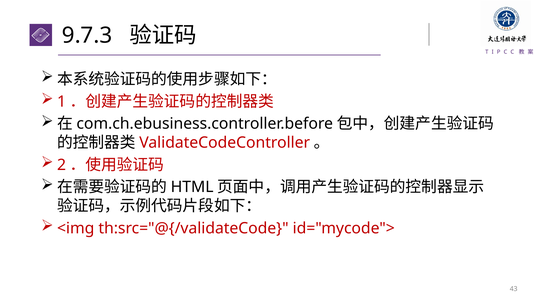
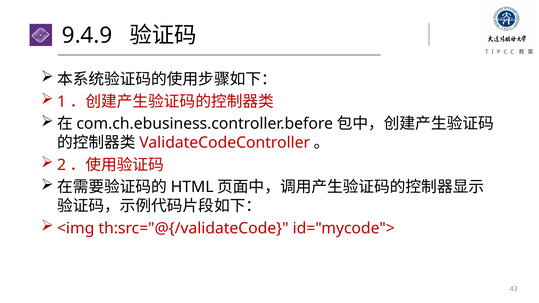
9.7.3: 9.7.3 -> 9.4.9 (87, 35)
